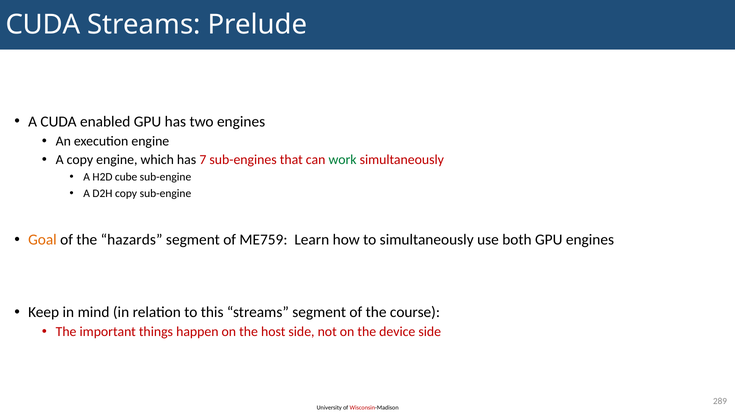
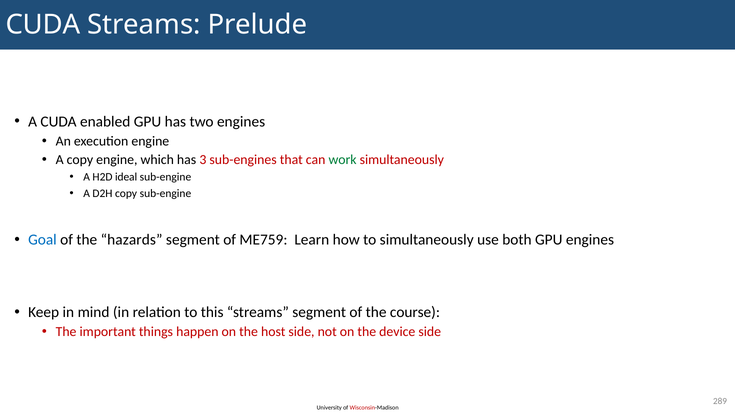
7: 7 -> 3 (203, 160)
cube: cube -> ideal (126, 177)
Goal colour: orange -> blue (42, 240)
